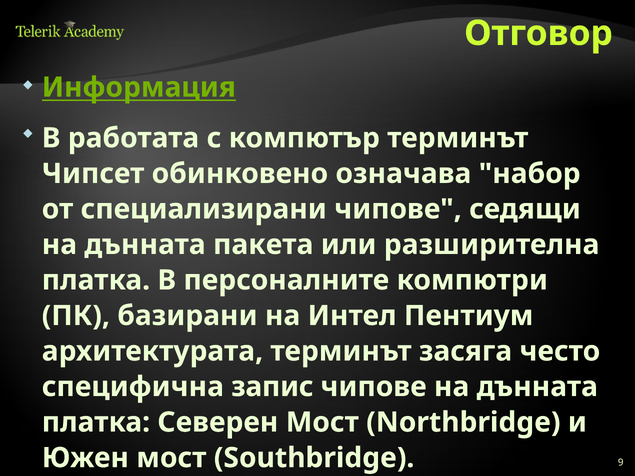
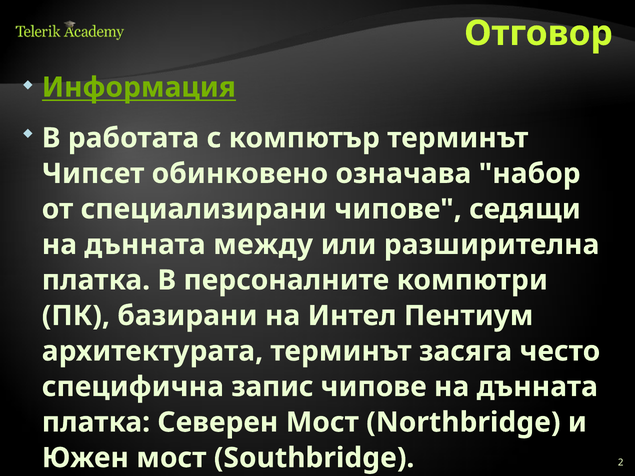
пакета: пакета -> между (263, 245)
9: 9 -> 2 (621, 463)
